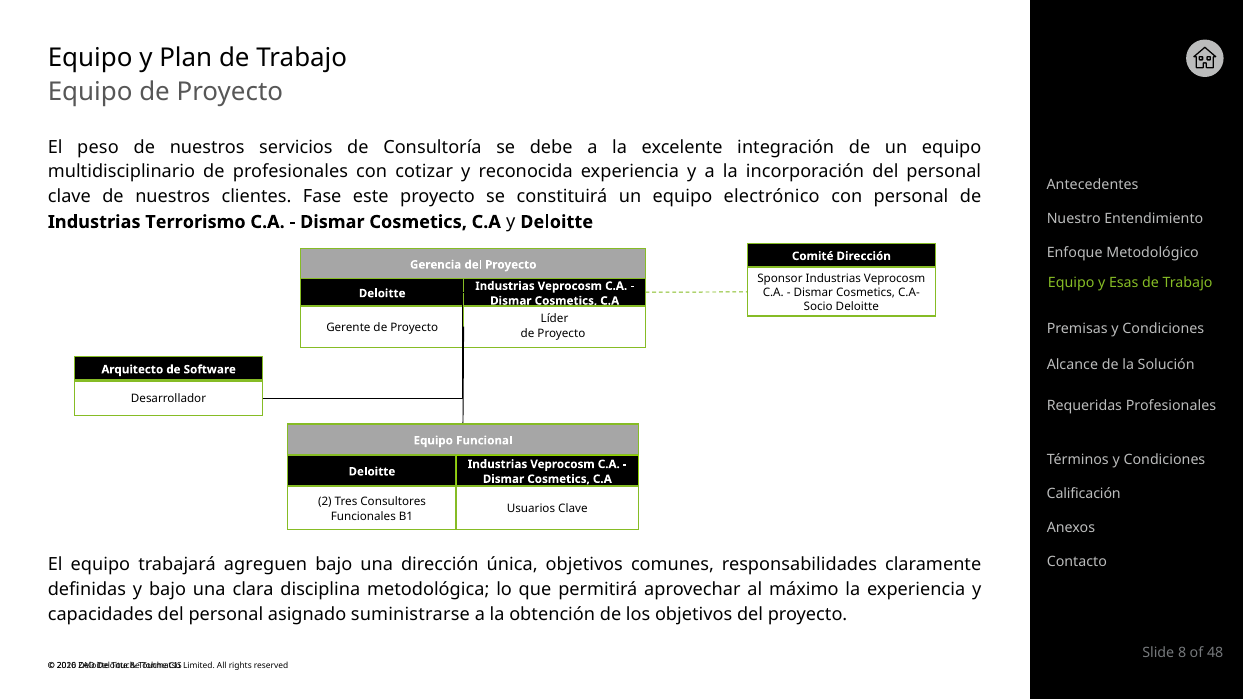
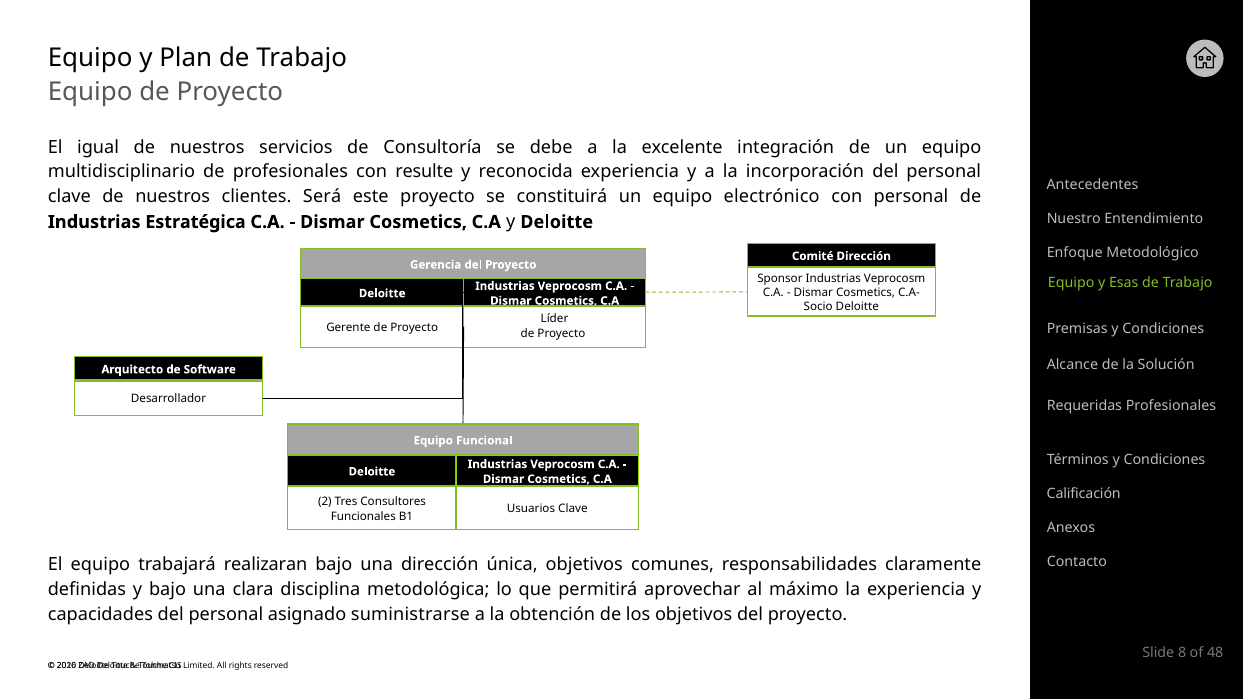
peso: peso -> igual (98, 147)
cotizar: cotizar -> resulte (424, 172)
Fase: Fase -> Será (322, 197)
Terrorismo: Terrorismo -> Estratégica (195, 222)
agreguen: agreguen -> realizaran (266, 564)
